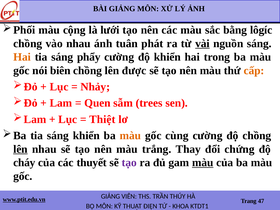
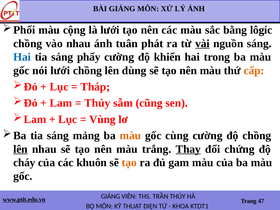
Hai colour: orange -> blue (22, 57)
nói biên: biên -> lưới (60, 71)
được: được -> dùng (134, 71)
Nhảy: Nhảy -> Tháp (95, 87)
Quen: Quen -> Thúy (97, 103)
trees: trees -> cũng (149, 103)
Thiệt: Thiệt -> Vùng (102, 119)
sáng khiển: khiển -> mảng (86, 136)
Thay underline: none -> present (188, 149)
thuyết: thuyết -> khuôn (92, 163)
tạo colour: purple -> orange (129, 163)
màu underline: present -> none (203, 163)
